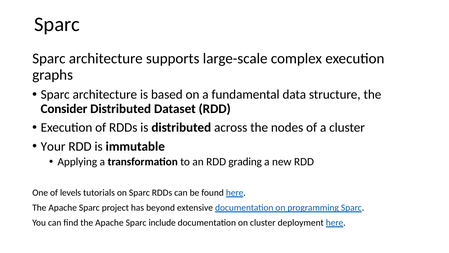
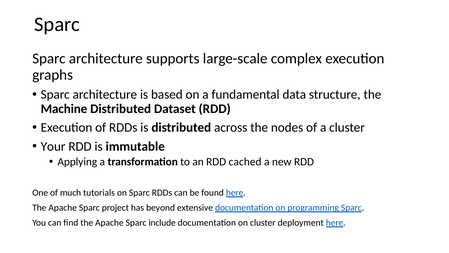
Consider: Consider -> Machine (64, 109)
grading: grading -> cached (245, 162)
levels: levels -> much (71, 192)
